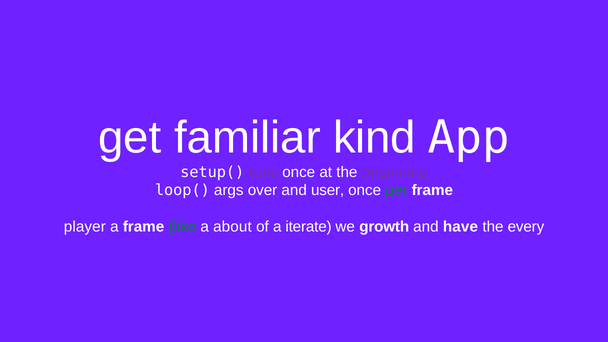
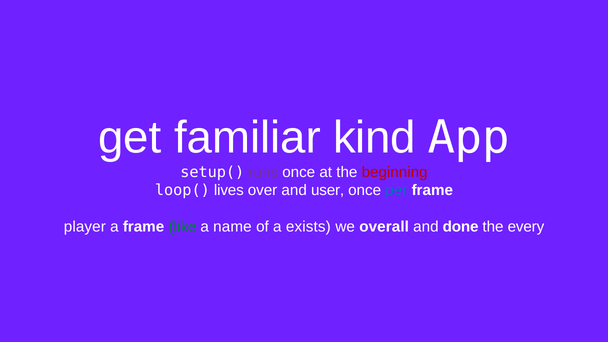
beginning colour: purple -> red (395, 172)
args: args -> lives (229, 190)
per colour: green -> blue (396, 190)
about: about -> name (232, 227)
iterate: iterate -> exists (308, 227)
growth: growth -> overall (384, 227)
have: have -> done (461, 227)
